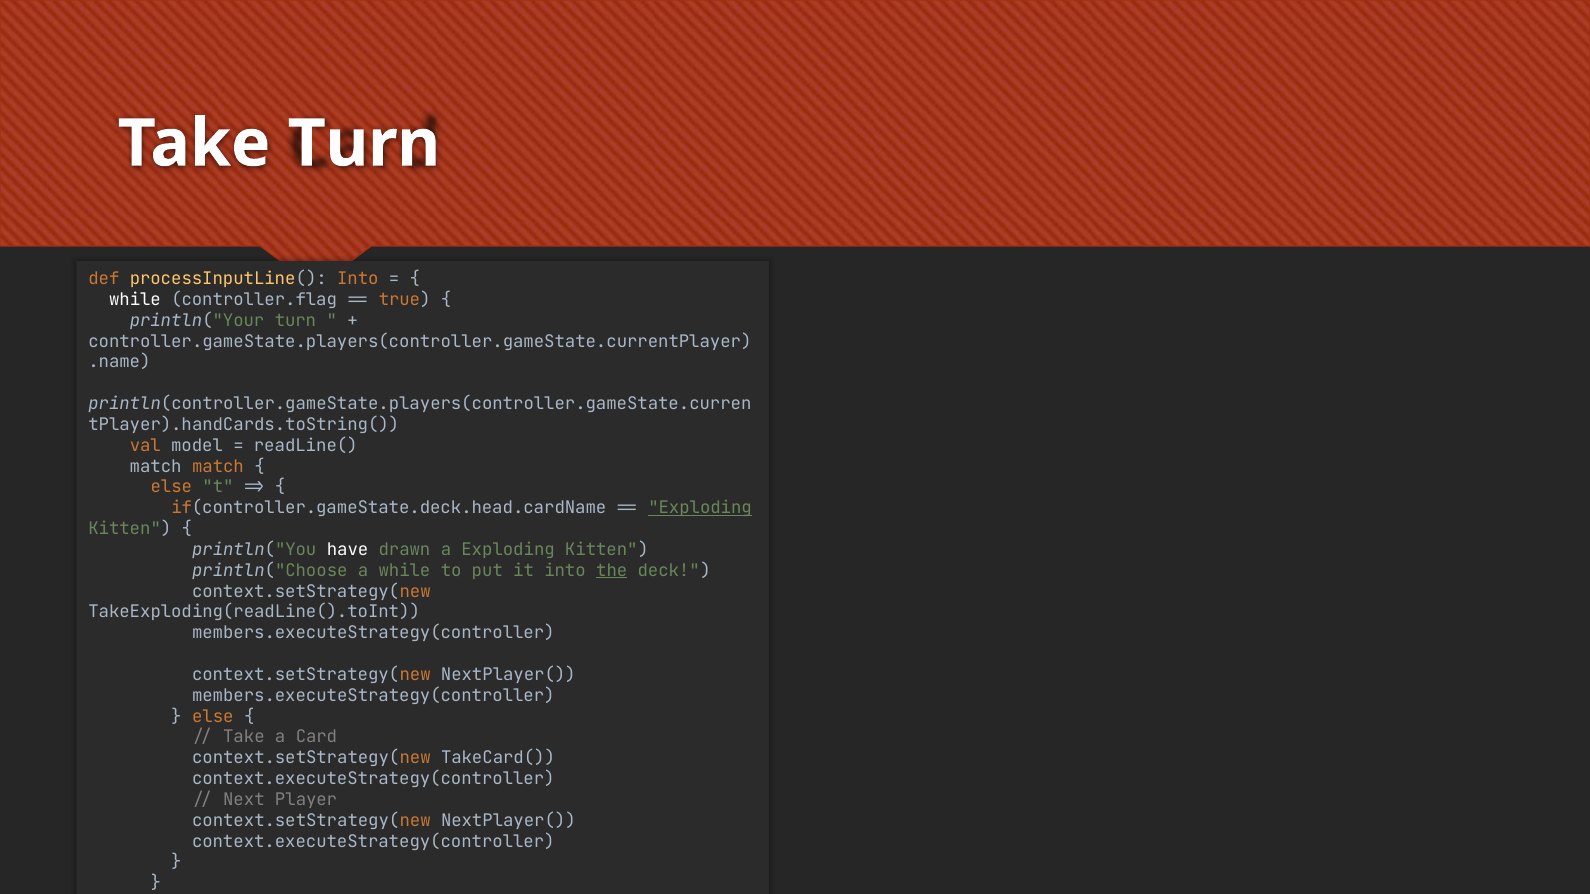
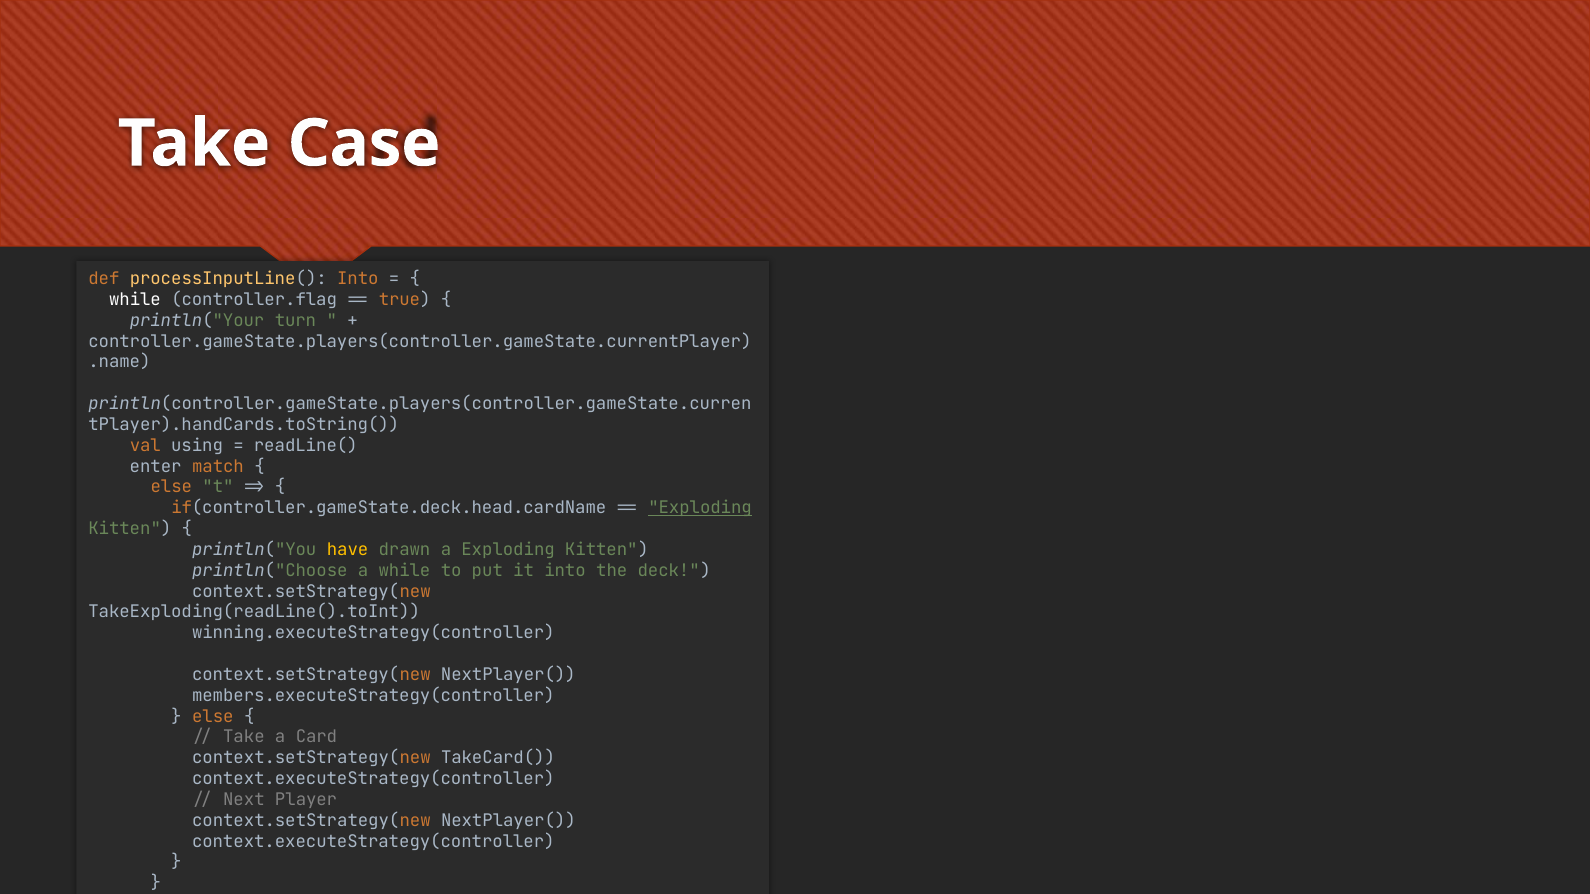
Take Turn: Turn -> Case (364, 144)
model: model -> using (197, 446)
match: match -> enter (156, 467)
have colour: white -> yellow (348, 550)
the underline: present -> none (612, 571)
members.executeStrategy(controller: members.executeStrategy(controller -> winning.executeStrategy(controller (373, 633)
